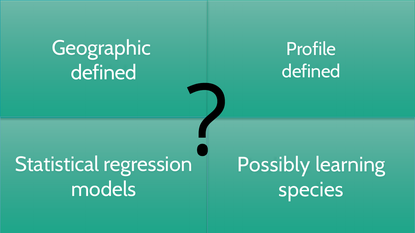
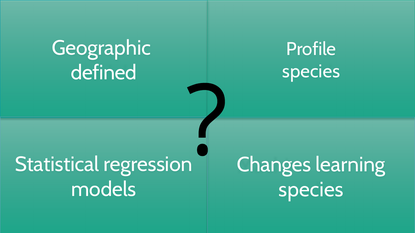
defined: defined -> species (311, 71)
Possibly: Possibly -> Changes (274, 165)
